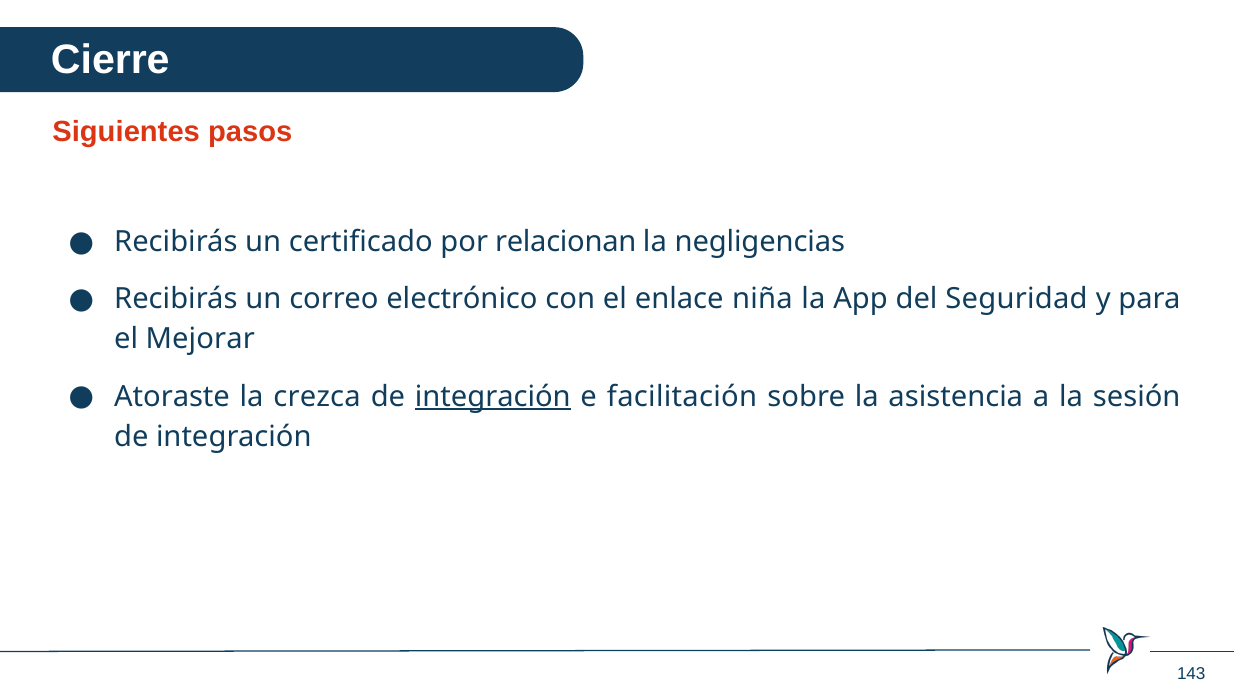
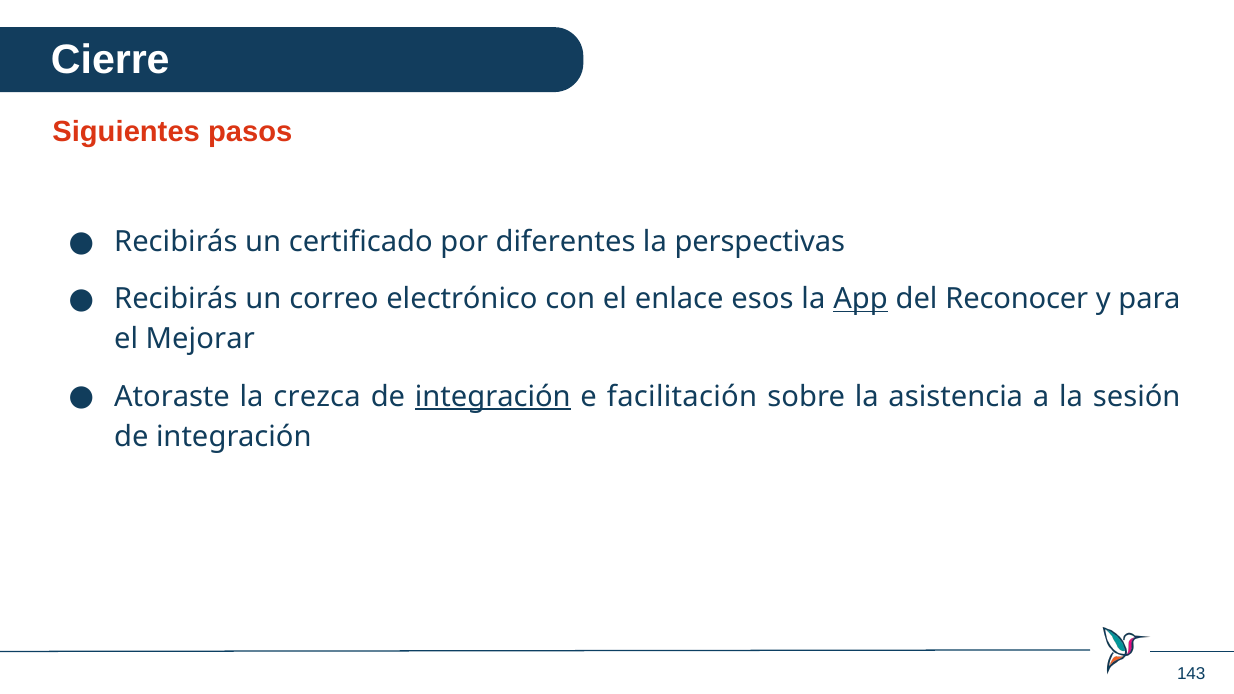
relacionan: relacionan -> diferentes (566, 242)
negligencias: negligencias -> perspectivas (760, 242)
niña: niña -> esos (763, 299)
App underline: none -> present (861, 299)
Seguridad: Seguridad -> Reconocer (1017, 299)
